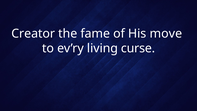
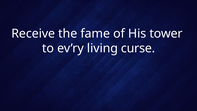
Creator: Creator -> Receive (33, 33)
move: move -> tower (166, 33)
